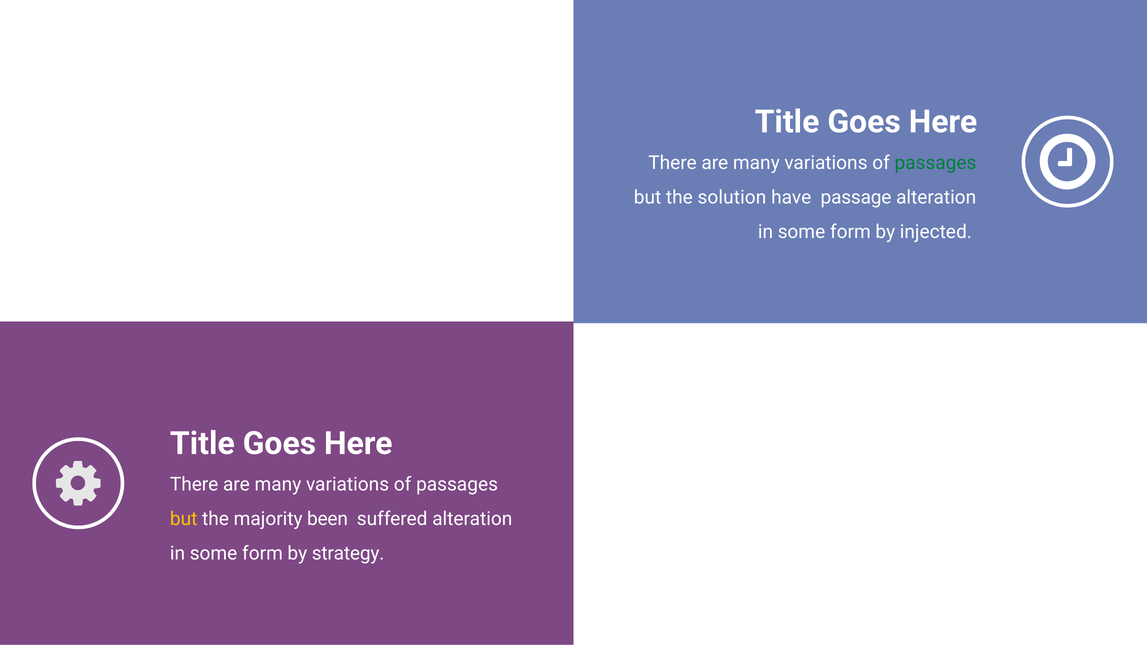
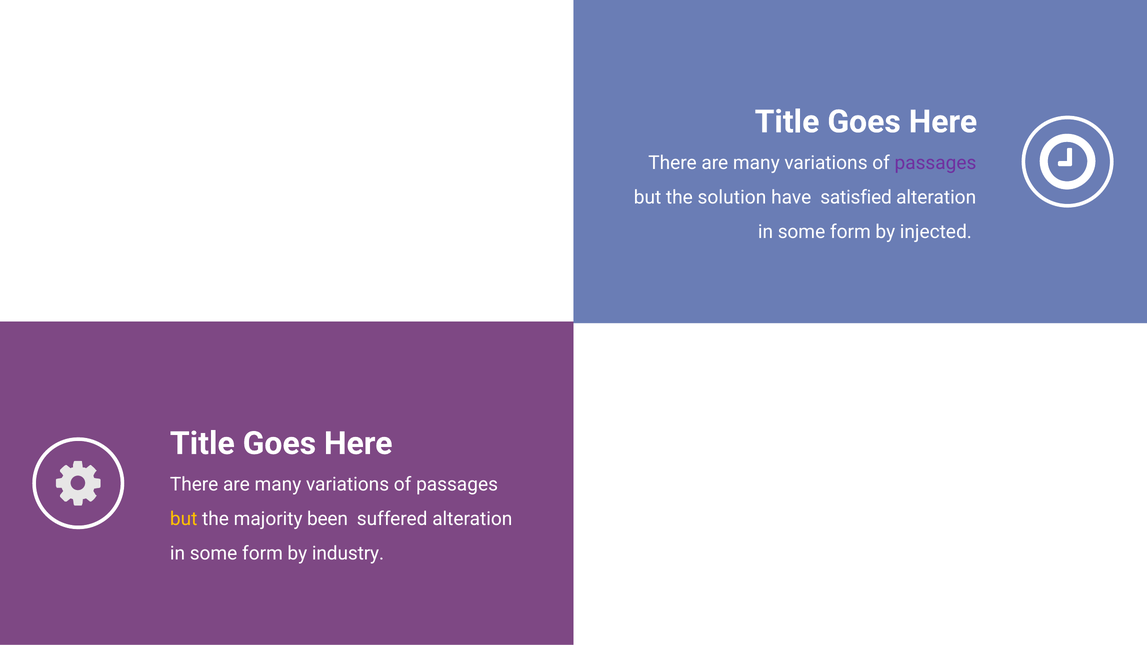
passages colour: green -> purple (935, 163)
passage: passage -> satisfied (856, 197)
strategy: strategy -> industry (348, 554)
